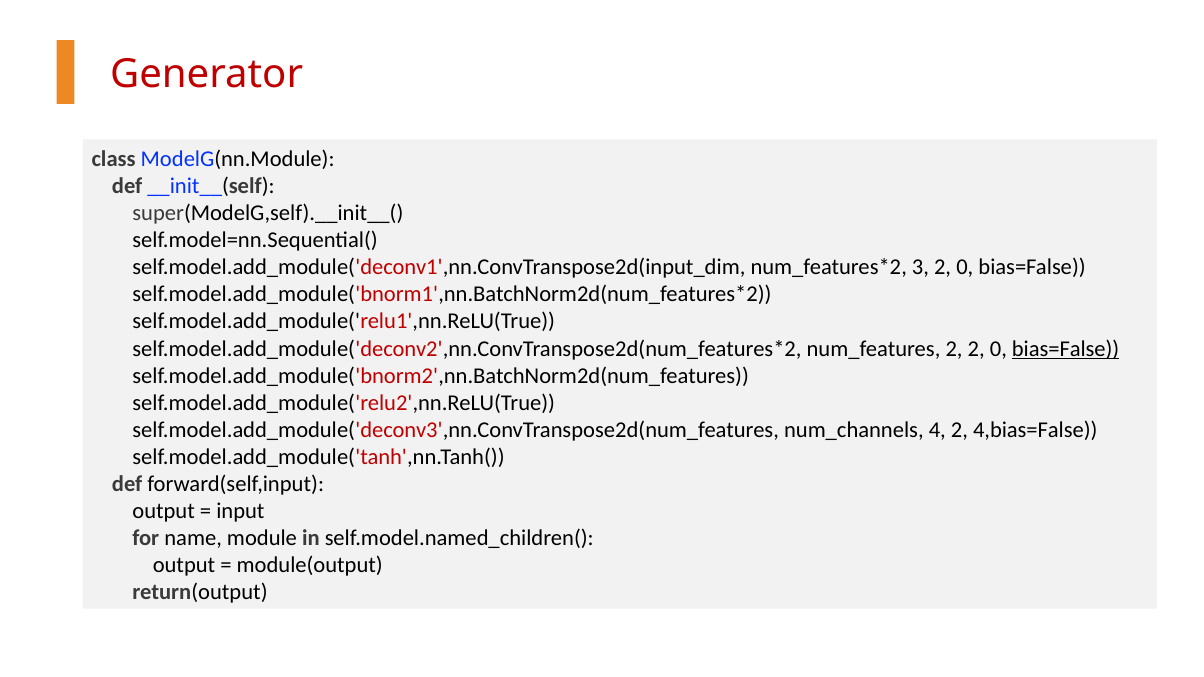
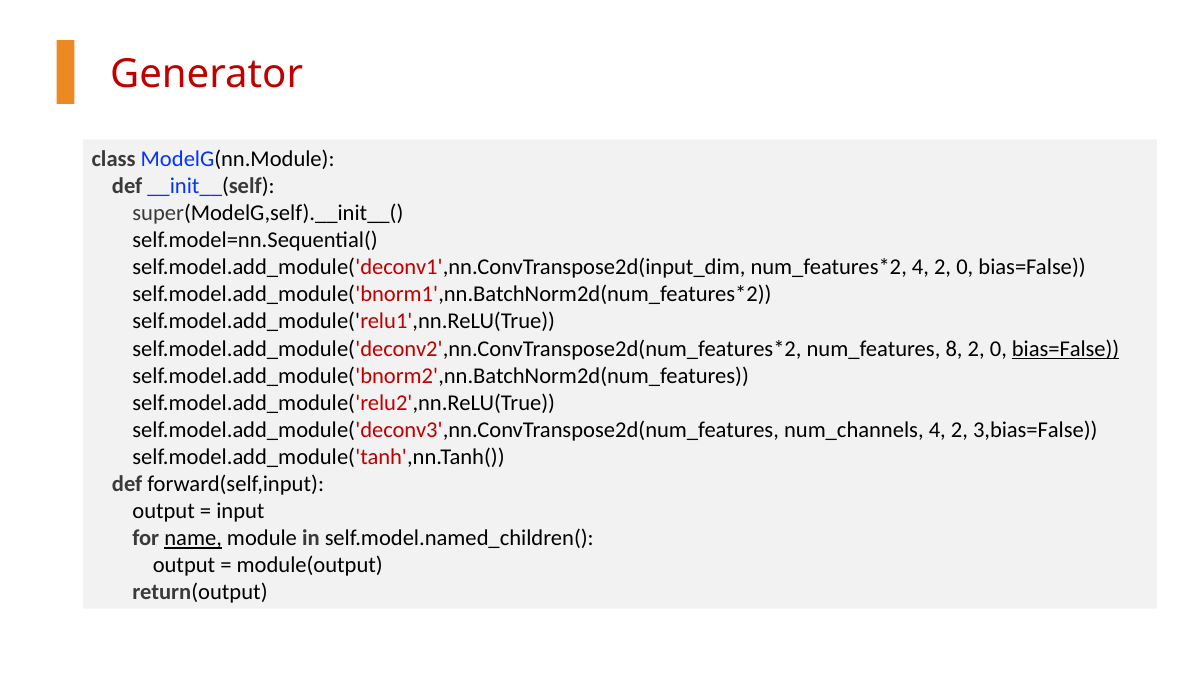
3: 3 -> 4 (920, 267)
num_features 2: 2 -> 8 (954, 349)
4,bias=False: 4,bias=False -> 3,bias=False (1035, 430)
name underline: none -> present (193, 538)
